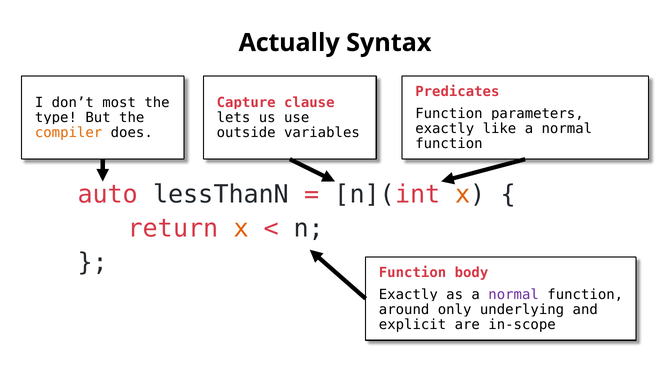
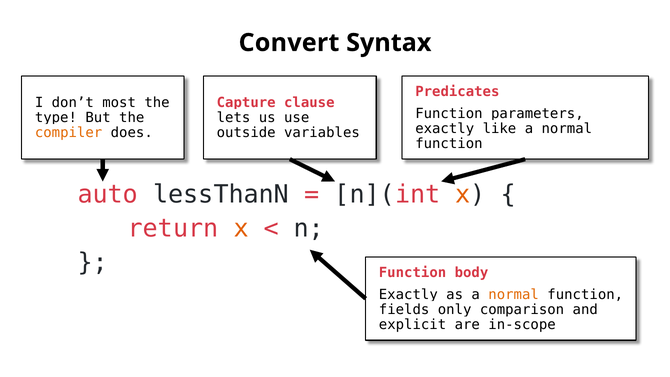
Actually: Actually -> Convert (289, 43)
normal colour: purple -> orange (514, 294)
around: around -> fields (404, 309)
underlying: underlying -> comparison (522, 309)
